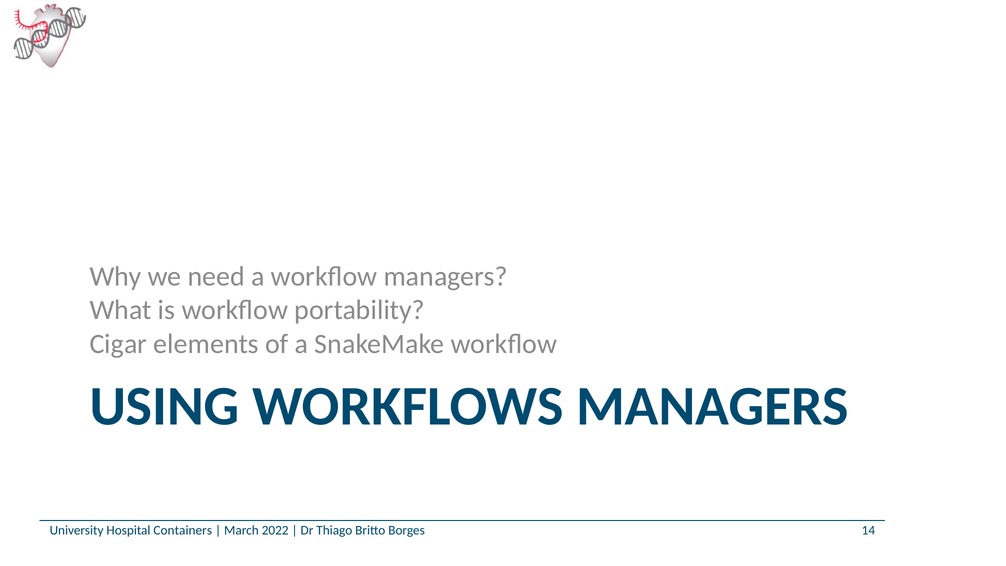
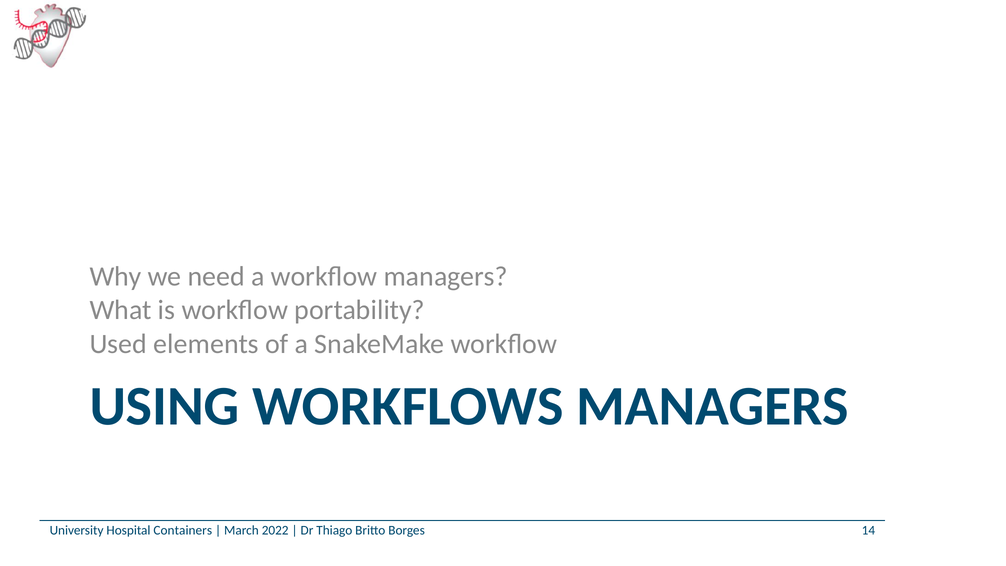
Cigar: Cigar -> Used (118, 344)
